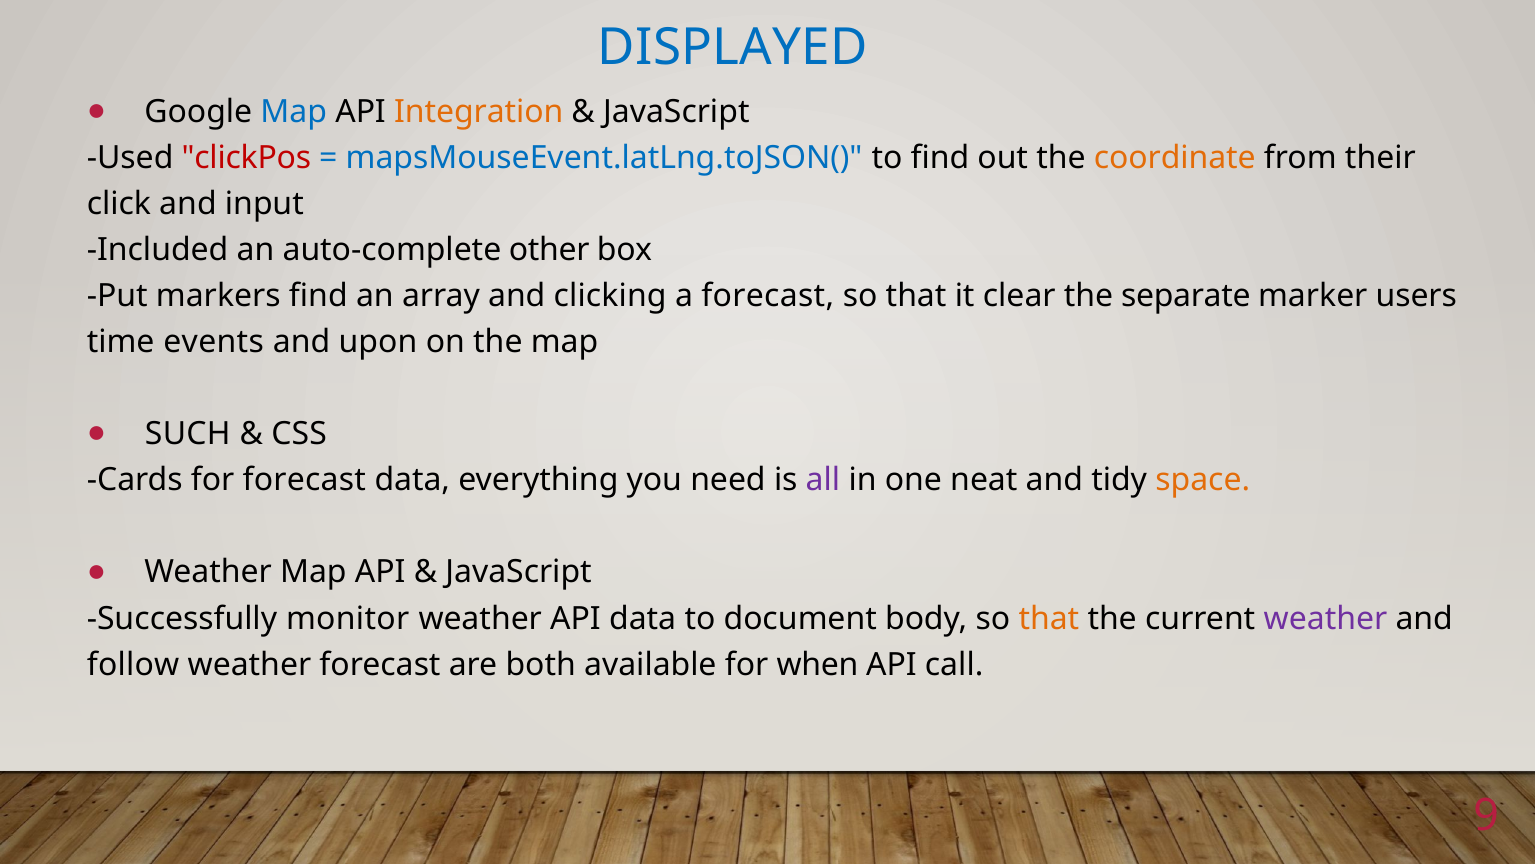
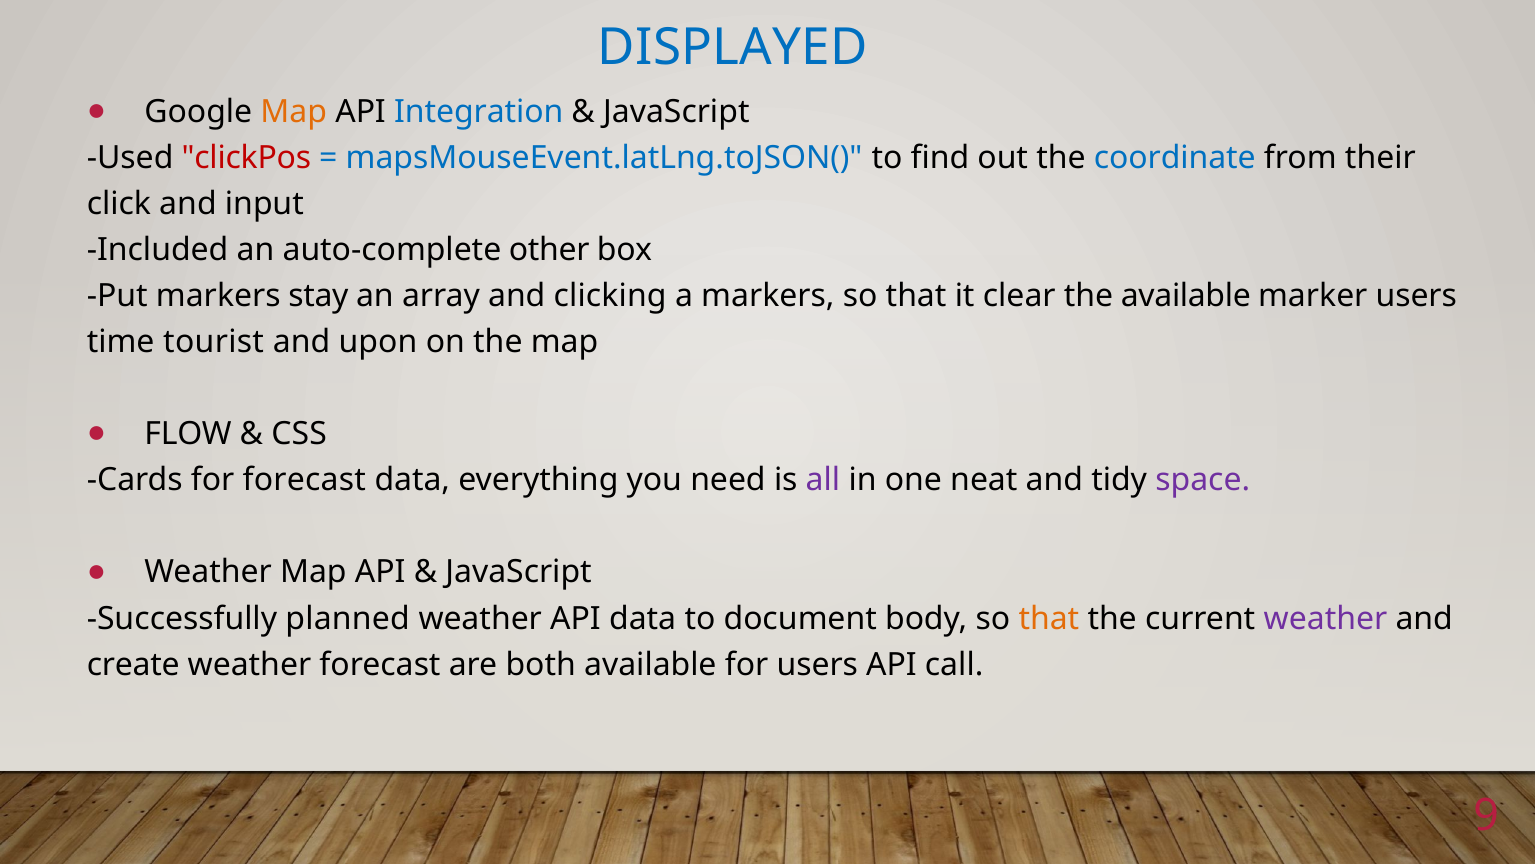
Map colour: blue -> orange (294, 112)
Integration colour: orange -> blue (479, 112)
coordinate colour: orange -> blue (1175, 158)
markers find: find -> stay (318, 296)
a forecast: forecast -> markers (768, 296)
the separate: separate -> available (1186, 296)
events: events -> tourist (214, 342)
SUCH: SUCH -> FLOW (188, 434)
space colour: orange -> purple (1203, 480)
monitor: monitor -> planned (348, 618)
follow: follow -> create (133, 664)
for when: when -> users (817, 664)
